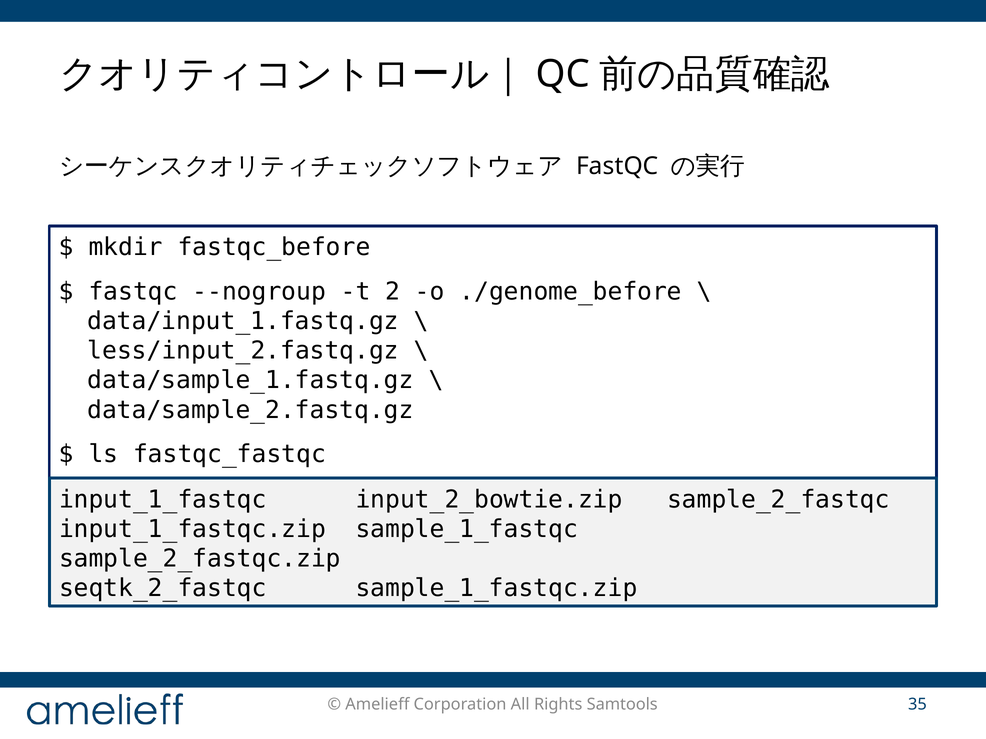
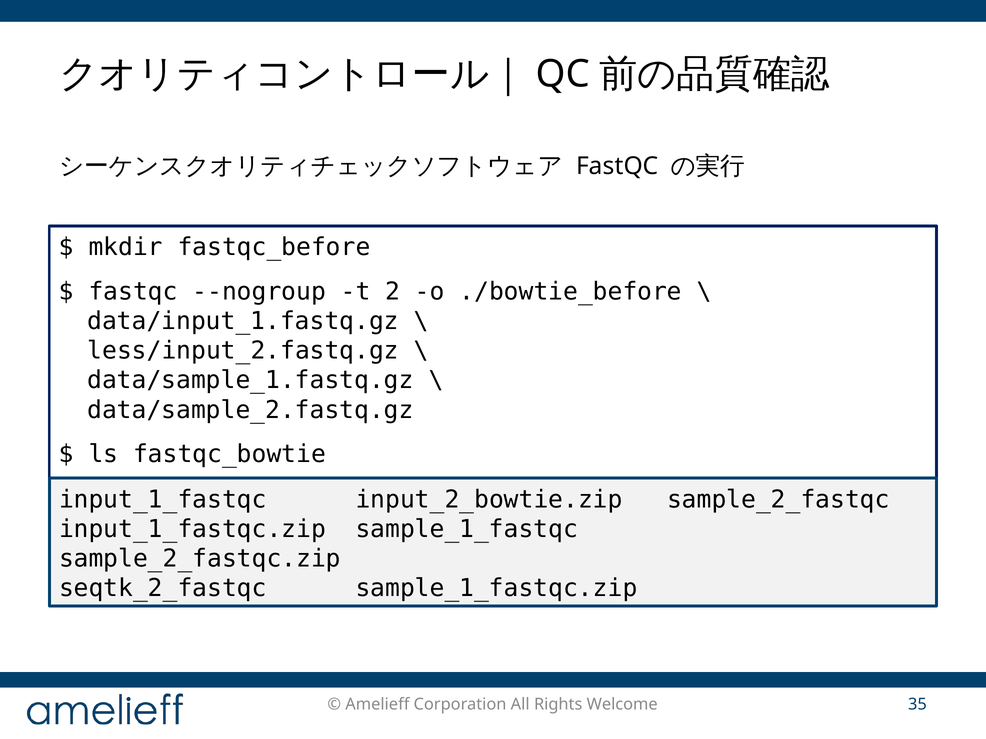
./genome_before: ./genome_before -> ./bowtie_before (571, 292)
fastqc_fastqc: fastqc_fastqc -> fastqc_bowtie (229, 455)
Samtools: Samtools -> Welcome (622, 705)
